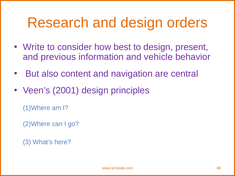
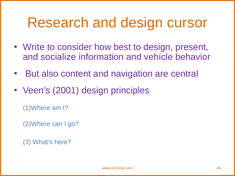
orders: orders -> cursor (187, 23)
previous: previous -> socialize (58, 57)
